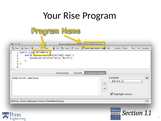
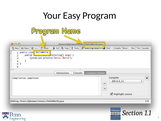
Rise: Rise -> Easy (72, 16)
